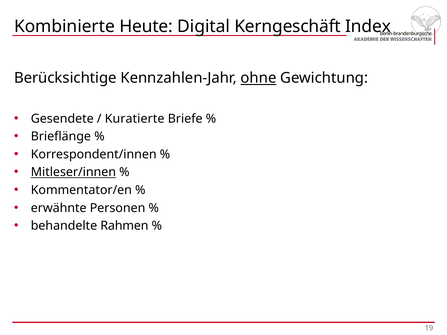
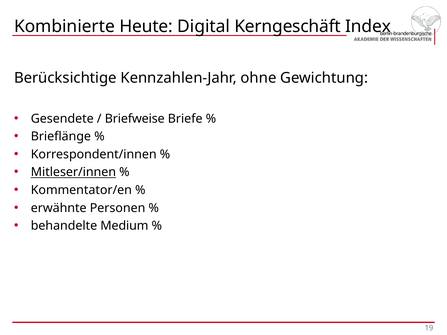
ohne underline: present -> none (258, 78)
Kuratierte: Kuratierte -> Briefweise (135, 119)
Rahmen: Rahmen -> Medium (124, 226)
